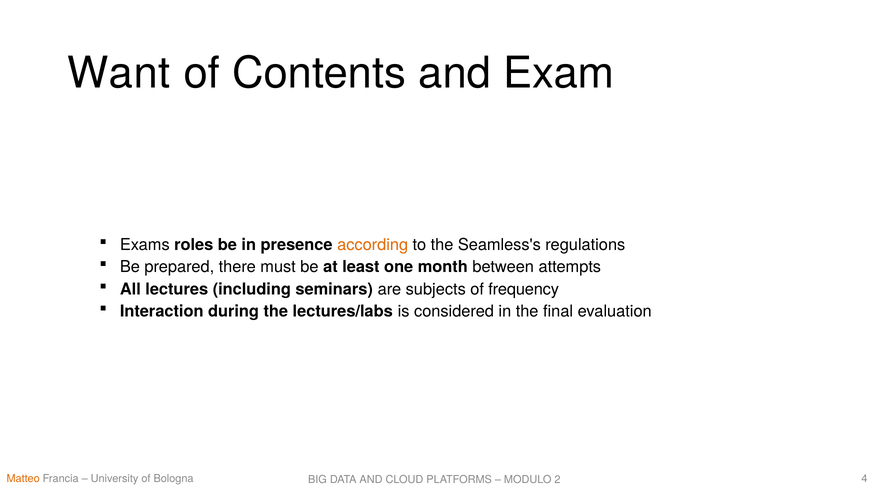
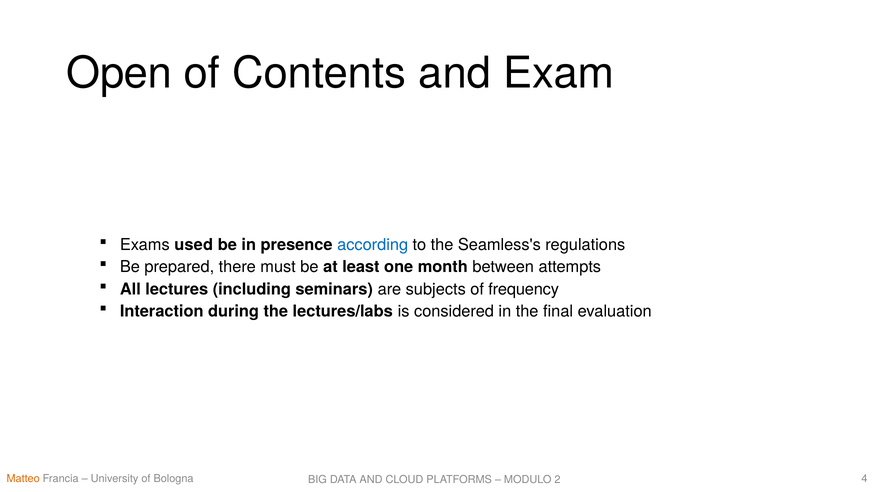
Want: Want -> Open (119, 73)
roles: roles -> used (194, 244)
according colour: orange -> blue (373, 244)
